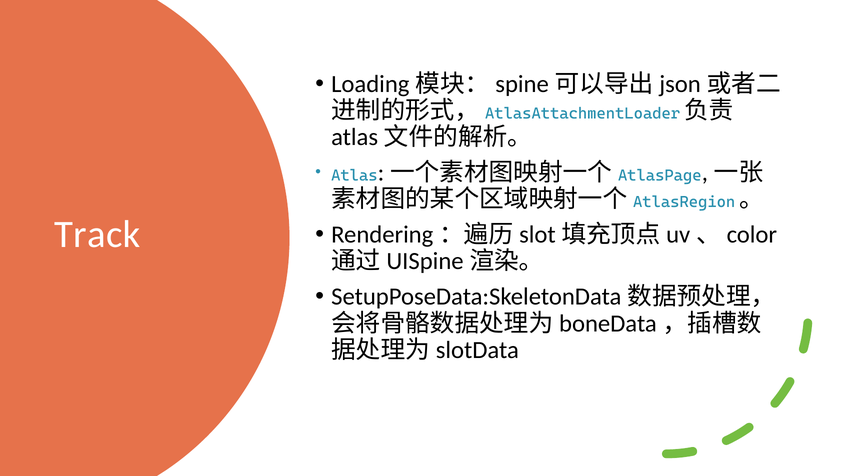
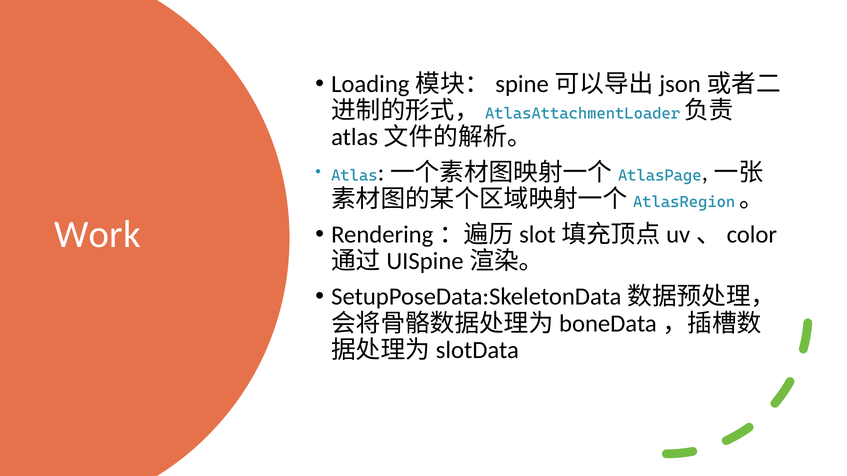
Track: Track -> Work (97, 235)
